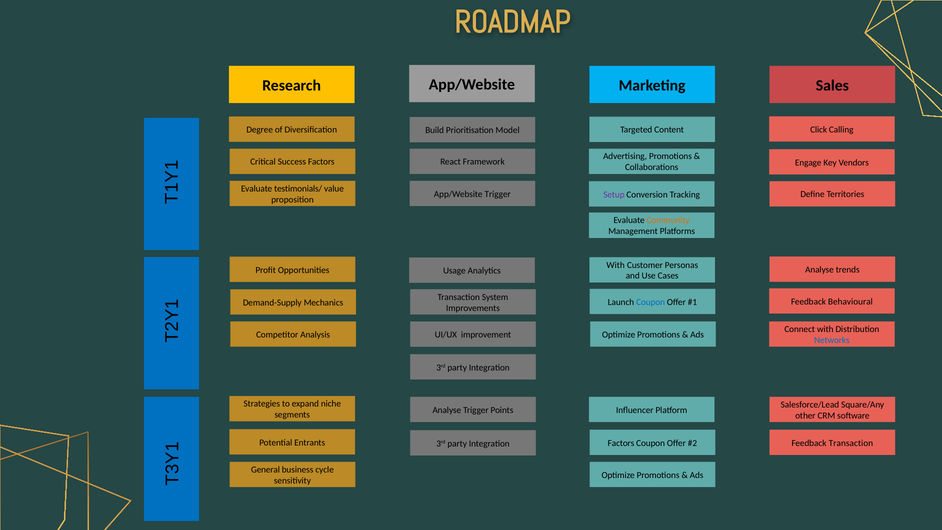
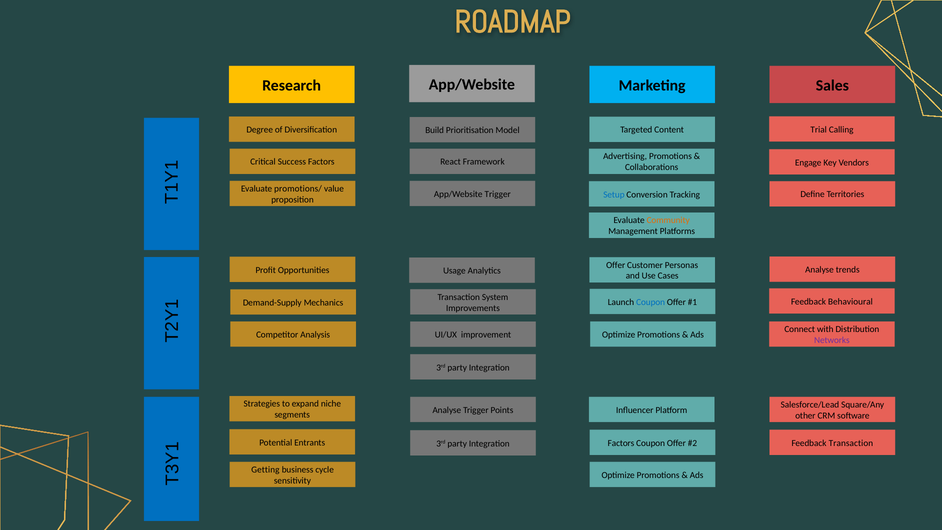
Click: Click -> Trial (819, 130)
testimonials/: testimonials/ -> promotions/ (298, 189)
Setup colour: purple -> blue (614, 195)
With: With -> Offer (616, 265)
Networks colour: blue -> purple (832, 340)
General: General -> Getting (265, 470)
